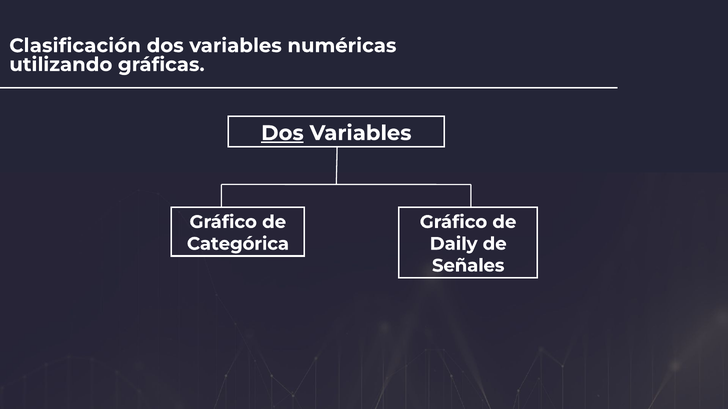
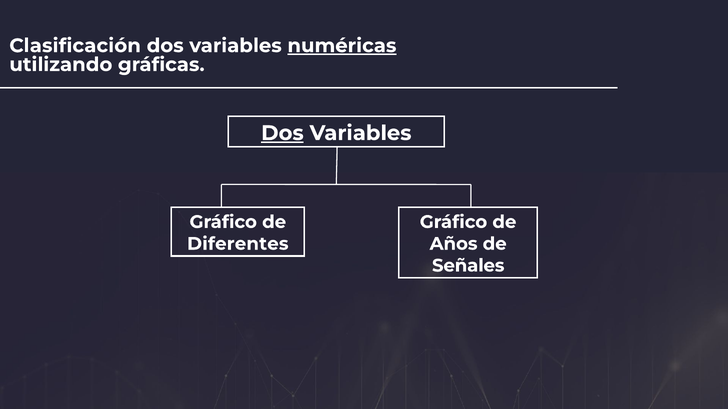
numéricas underline: none -> present (342, 46)
Categórica: Categórica -> Diferentes (238, 244)
Daily: Daily -> Años (454, 244)
